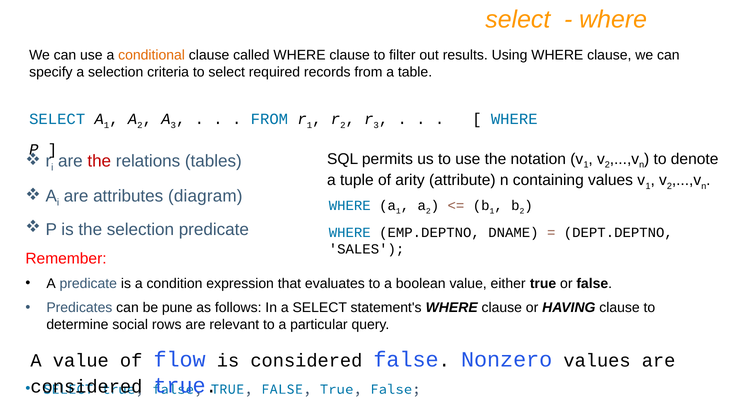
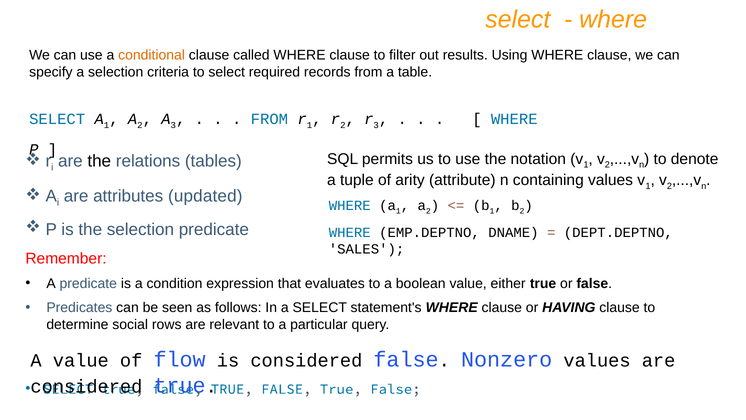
the colour: red -> black (99, 161)
diagram: diagram -> updated (205, 196)
pune: pune -> seen (177, 308)
